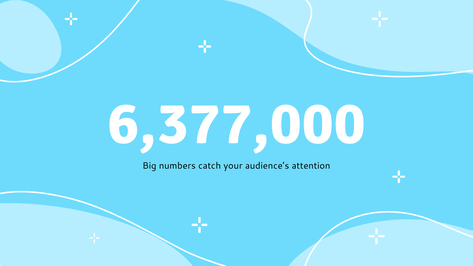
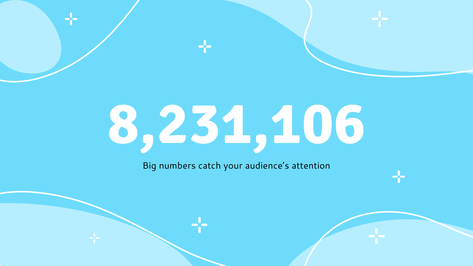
6,377,000: 6,377,000 -> 8,231,106 (236, 123)
